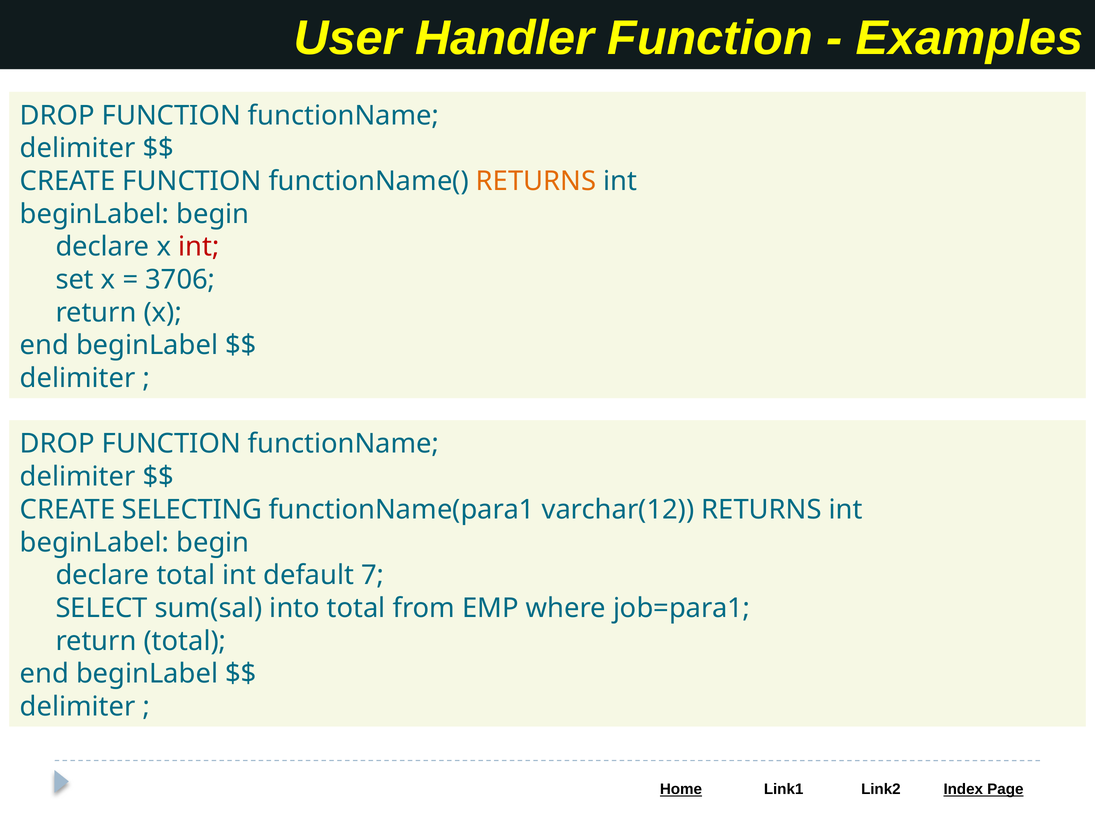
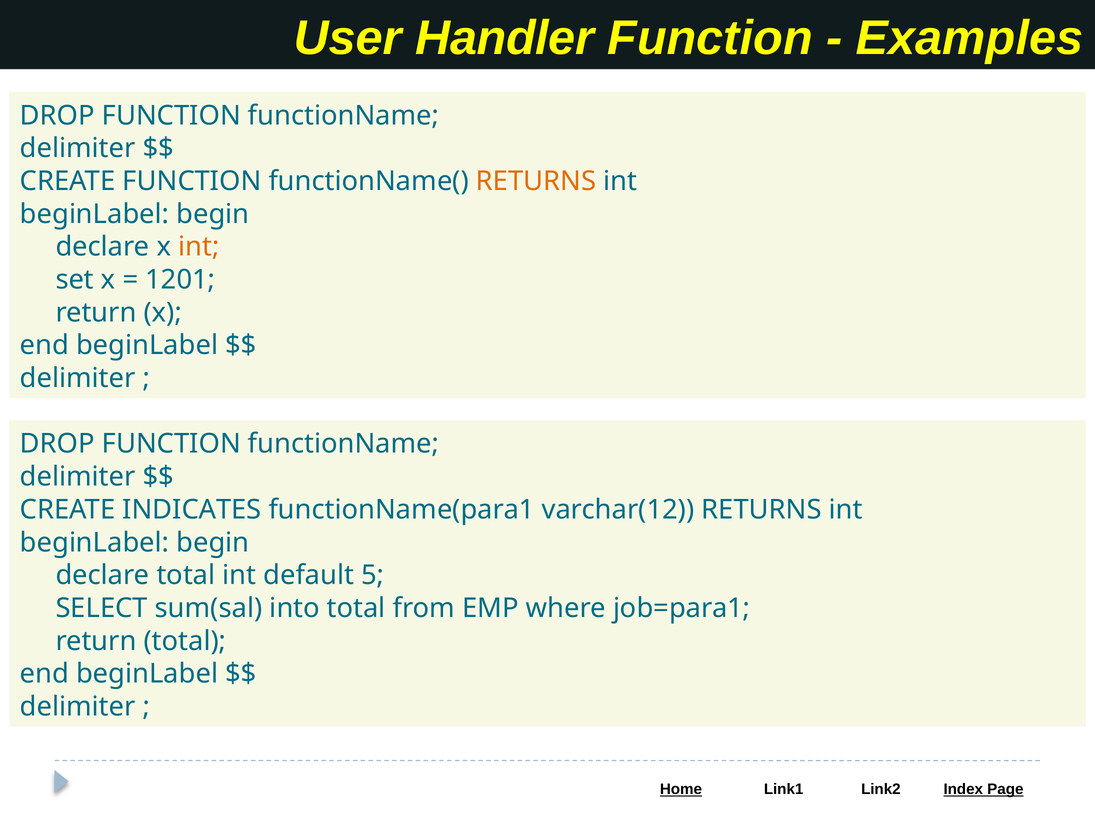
int colour: red -> orange (199, 247)
3706: 3706 -> 1201 (180, 280)
SELECTING: SELECTING -> INDICATES (192, 510)
7: 7 -> 5 (373, 575)
